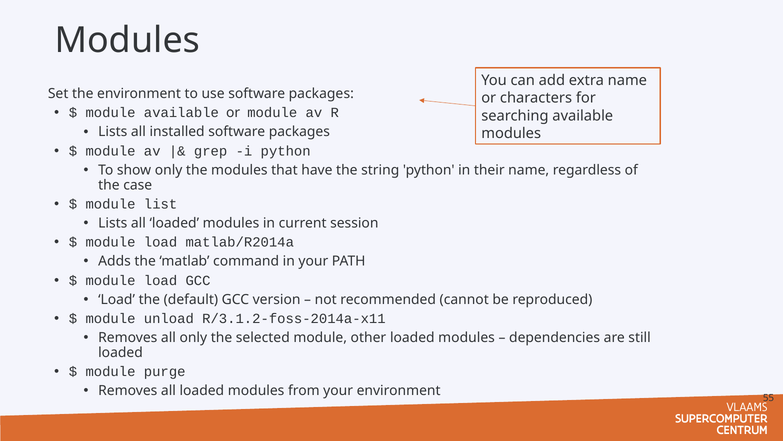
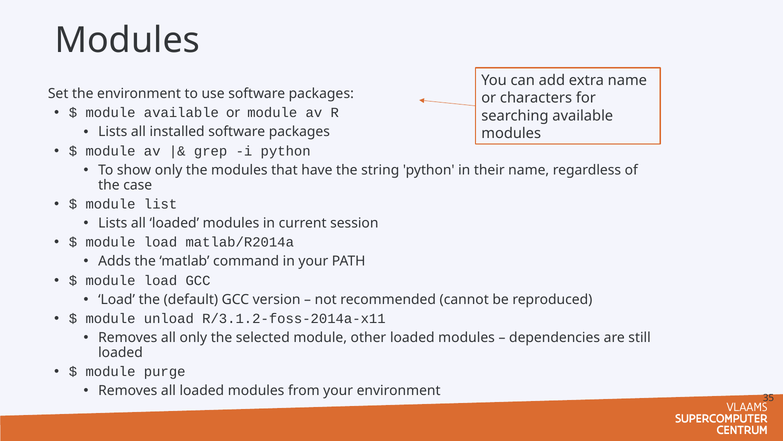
55: 55 -> 35 (768, 398)
